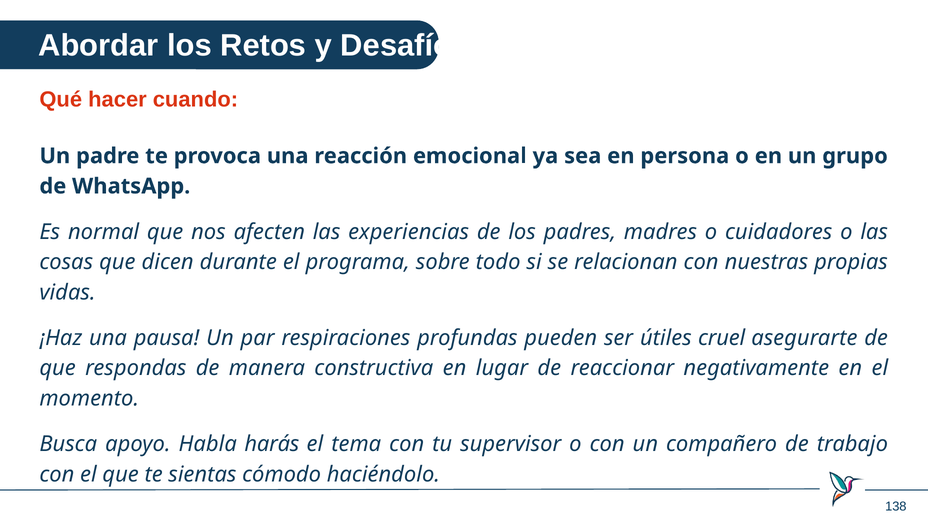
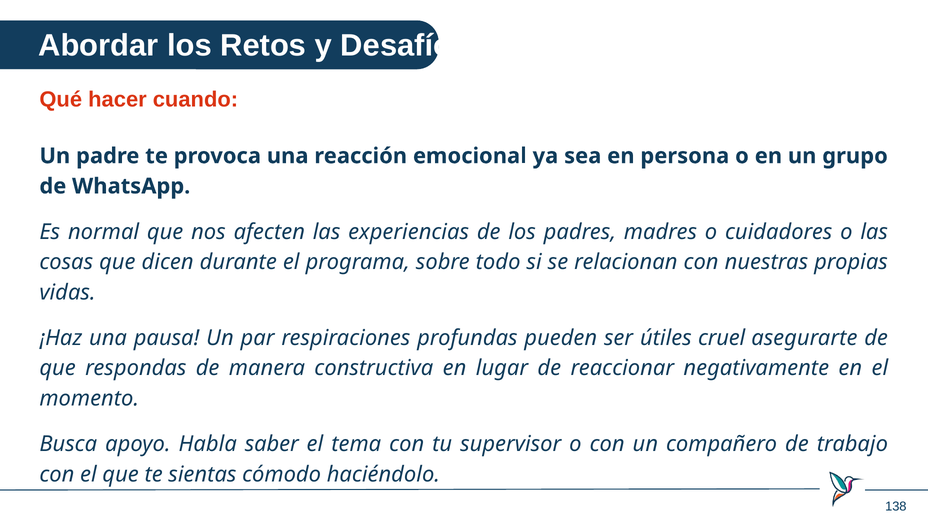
harás: harás -> saber (272, 444)
